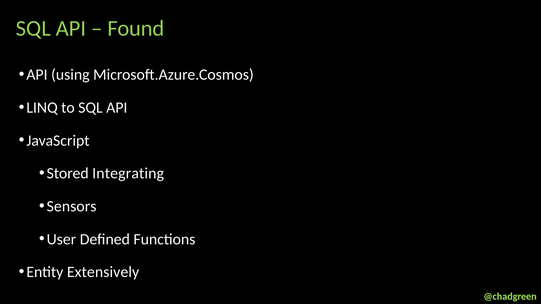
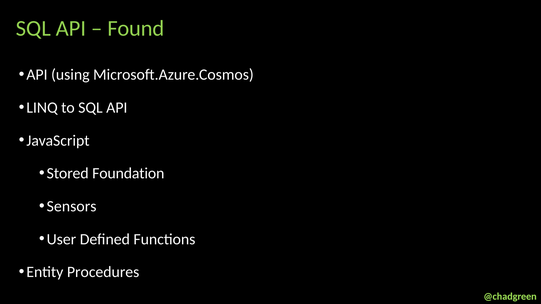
Integrating: Integrating -> Foundation (128, 174)
Extensively: Extensively -> Procedures (103, 272)
